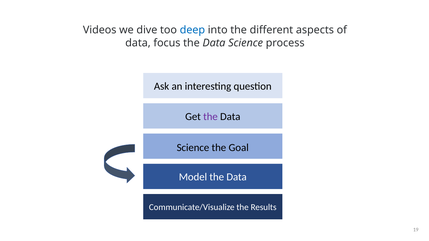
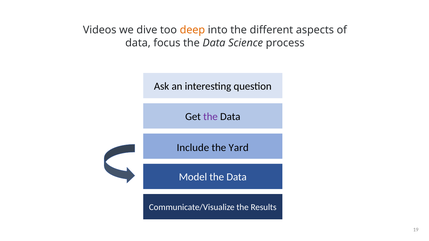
deep colour: blue -> orange (192, 30)
Science: Science -> Include (193, 148)
Goal: Goal -> Yard (239, 148)
